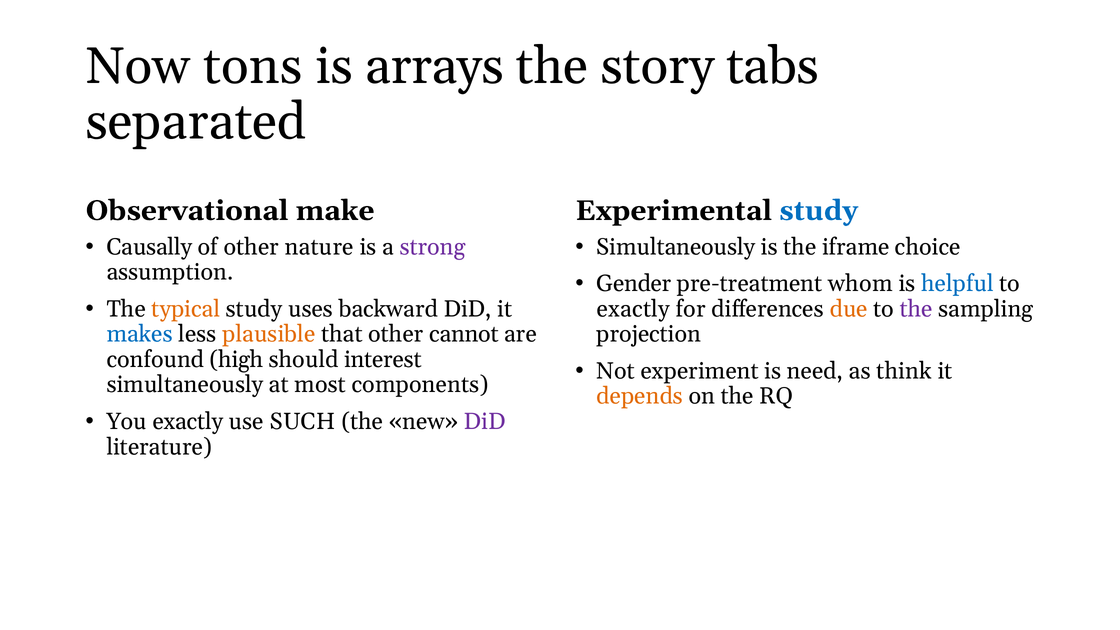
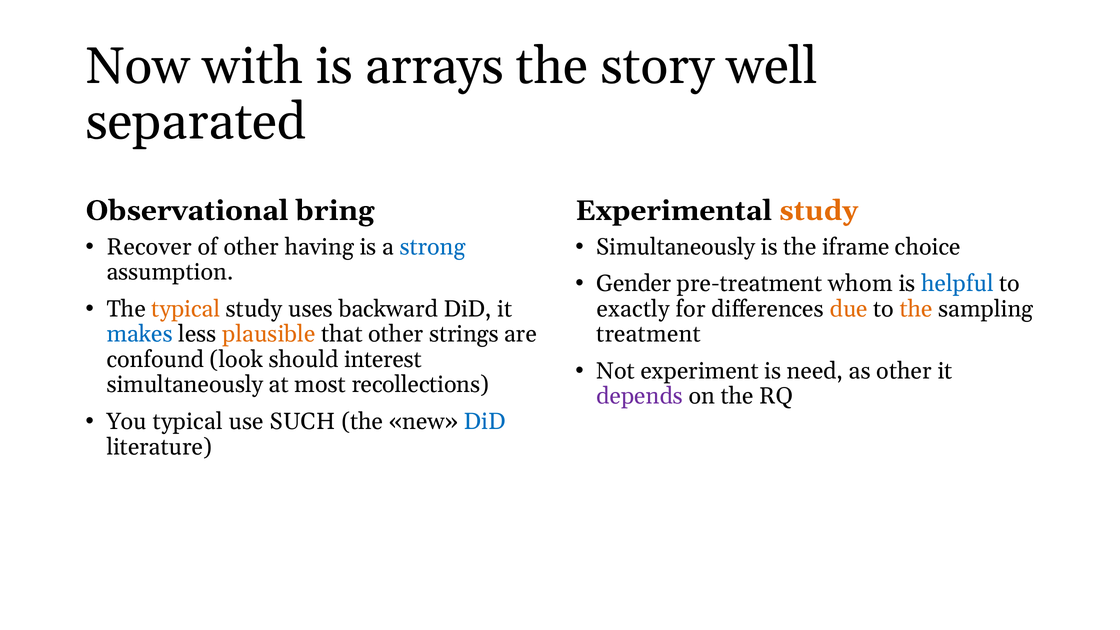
tons: tons -> with (253, 66)
tabs: tabs -> well (772, 66)
make: make -> bring (335, 211)
study colour: blue -> orange (819, 211)
Causally: Causally -> Recover (149, 247)
nature: nature -> having (319, 247)
strong colour: purple -> blue (433, 247)
the colour: purple -> orange (916, 309)
projection: projection -> treatment (649, 334)
cannot: cannot -> strings (464, 334)
high: high -> look (237, 359)
as think: think -> other (904, 371)
components: components -> recollections (420, 385)
depends colour: orange -> purple (640, 396)
You exactly: exactly -> typical (188, 422)
DiD colour: purple -> blue (485, 422)
